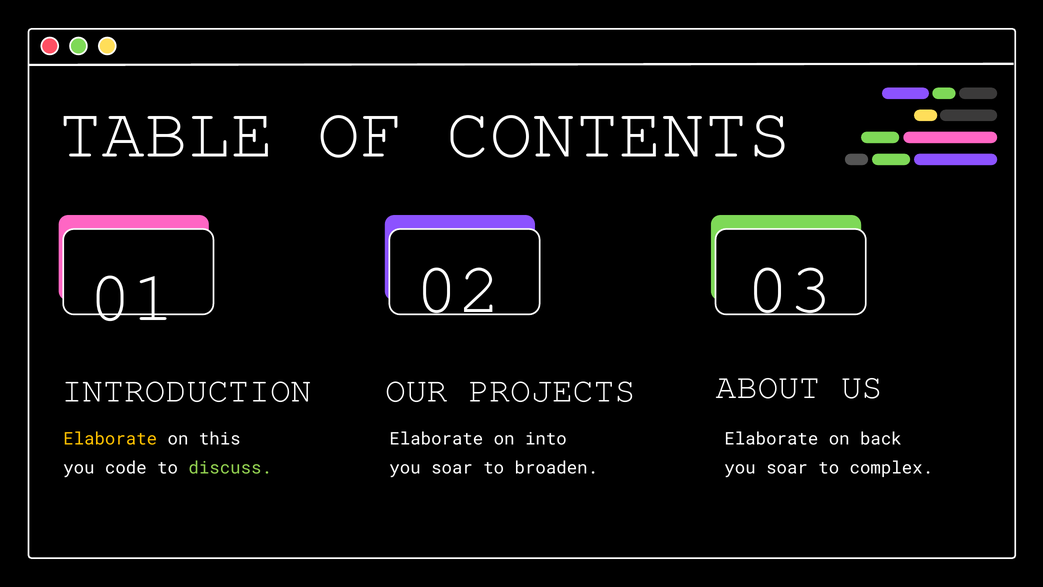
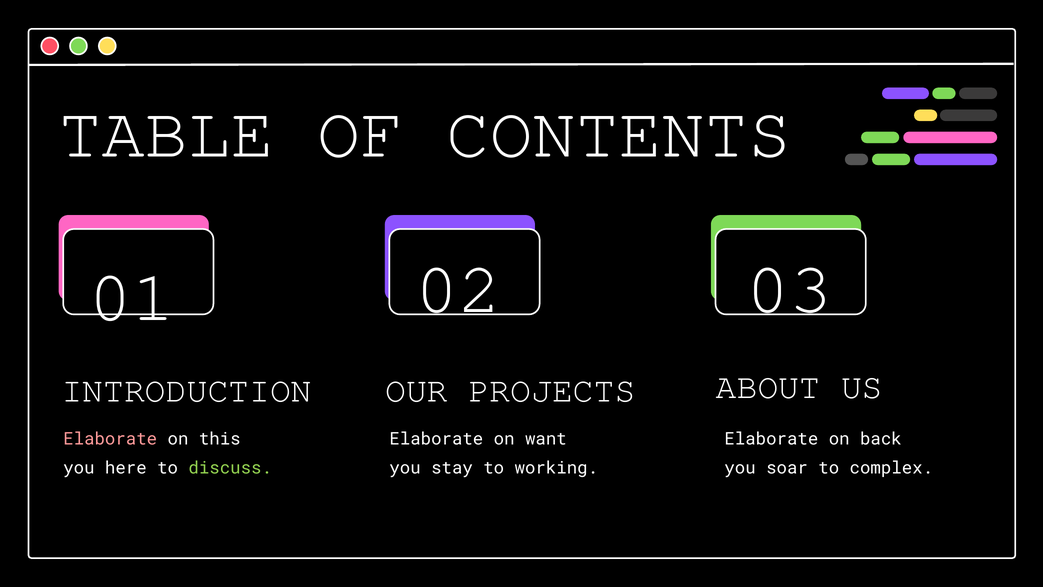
Elaborate colour: yellow -> pink (110, 439)
into: into -> want (546, 439)
code: code -> here (126, 468)
soar: soar -> stay (452, 468)
broaden: broaden -> working (556, 468)
